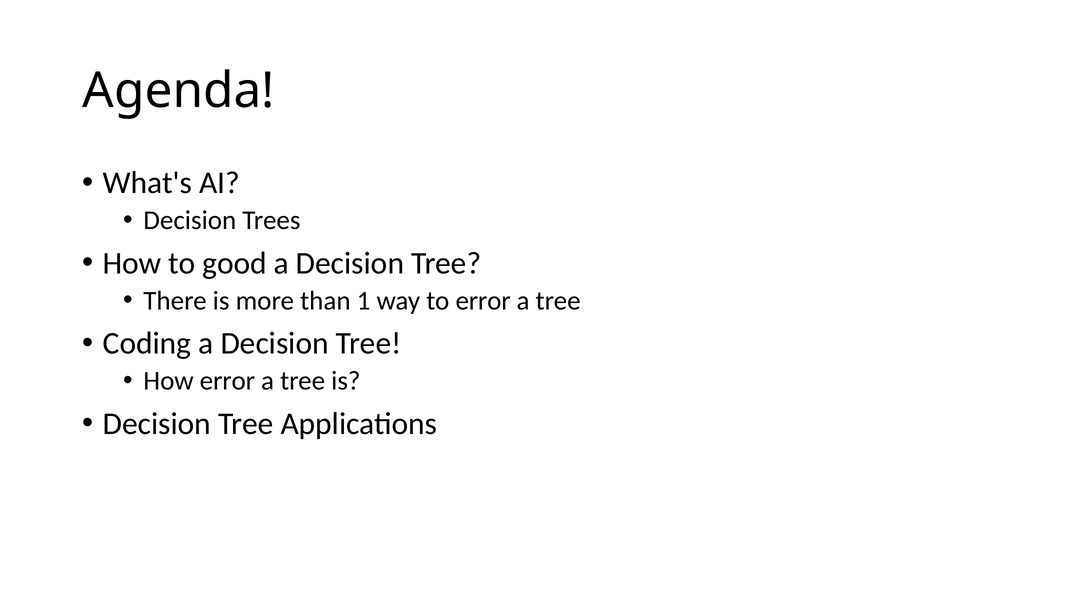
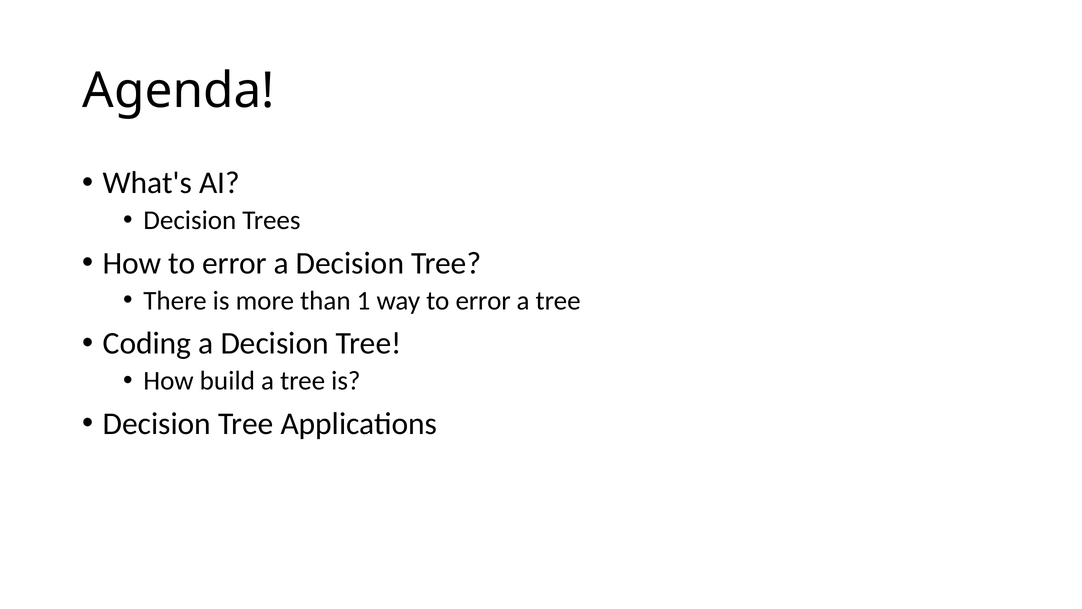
How to good: good -> error (235, 263)
How error: error -> build (227, 381)
